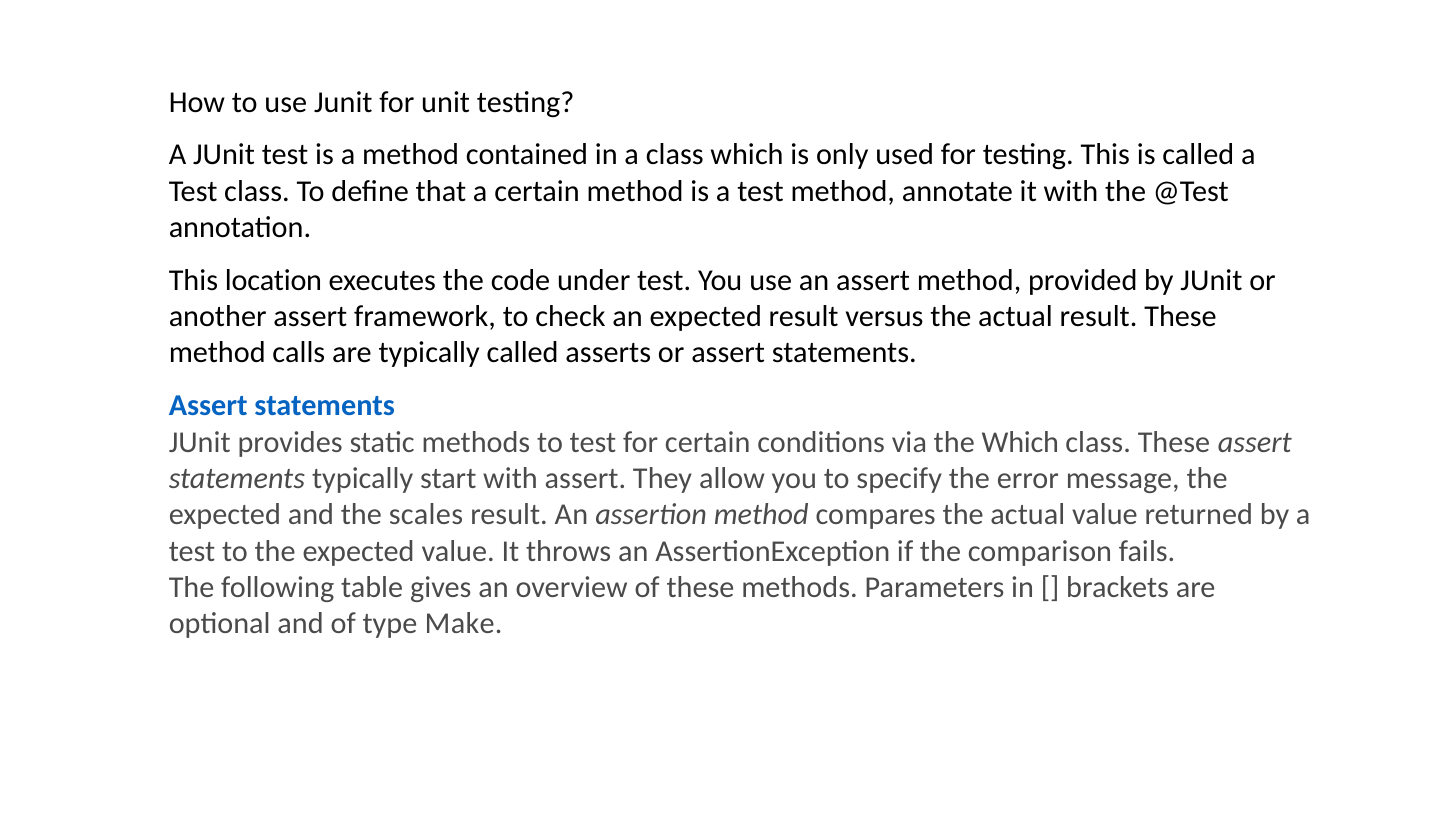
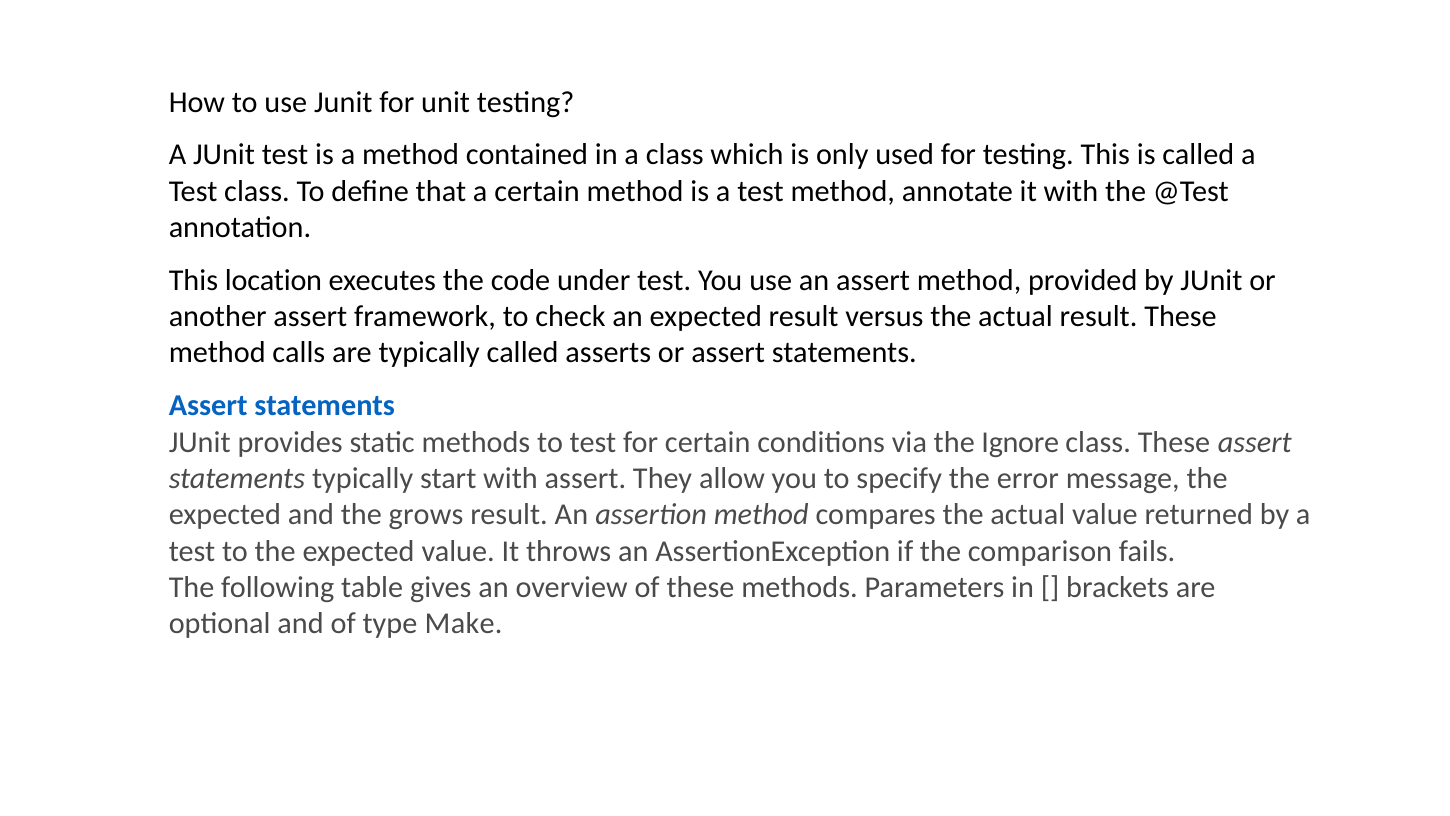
the Which: Which -> Ignore (1020, 442)
scales: scales -> grows (426, 515)
